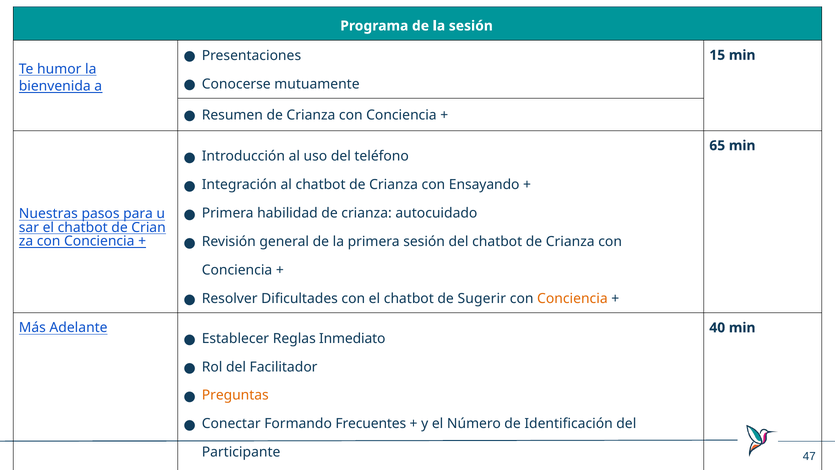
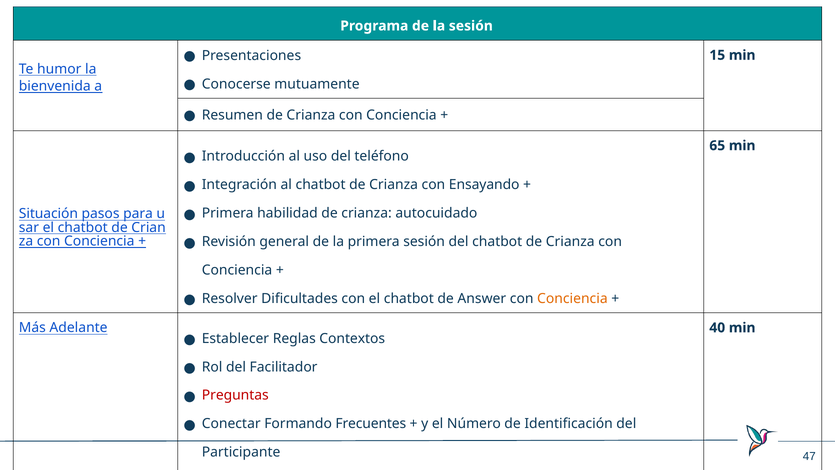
Nuestras: Nuestras -> Situación (48, 214)
Sugerir: Sugerir -> Answer (482, 298)
Inmediato: Inmediato -> Contextos (352, 338)
Preguntas colour: orange -> red (235, 395)
